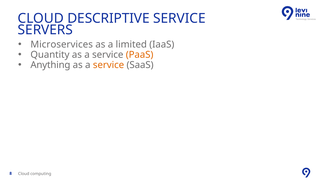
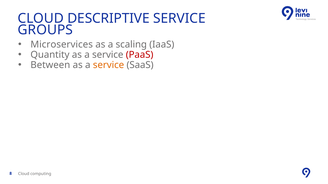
SERVERS: SERVERS -> GROUPS (45, 30)
limited: limited -> scaling (131, 45)
PaaS colour: orange -> red (140, 55)
Anything: Anything -> Between (50, 65)
